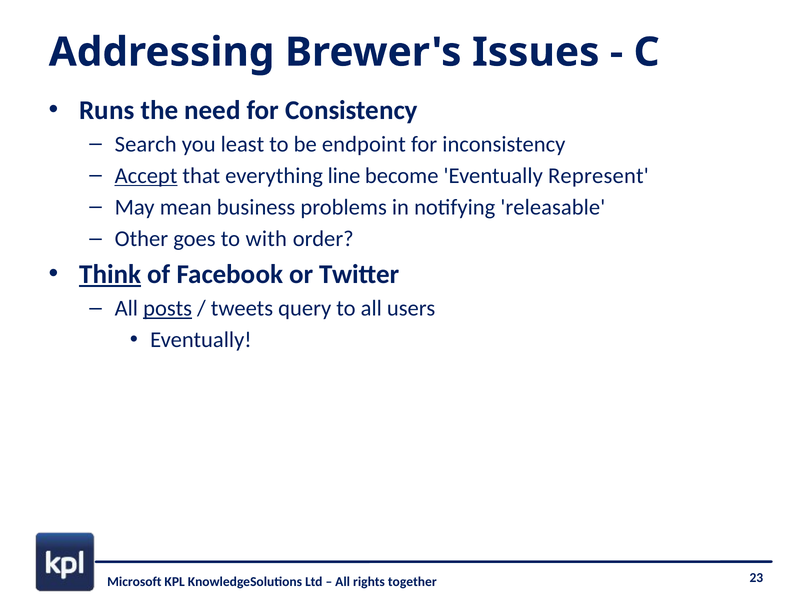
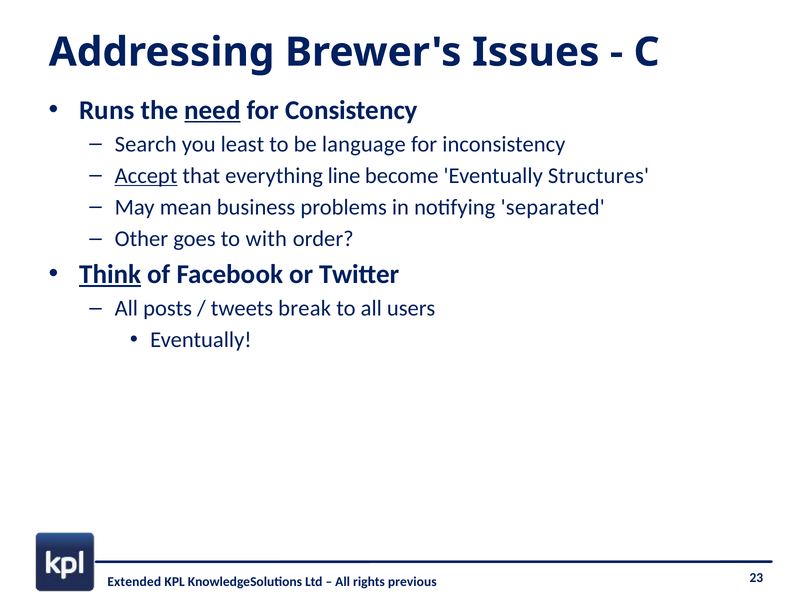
need underline: none -> present (212, 110)
endpoint: endpoint -> language (364, 144)
Represent: Represent -> Structures (598, 176)
releasable: releasable -> separated (553, 207)
posts underline: present -> none (168, 308)
query: query -> break (305, 308)
Microsoft: Microsoft -> Extended (134, 582)
together: together -> previous (412, 582)
